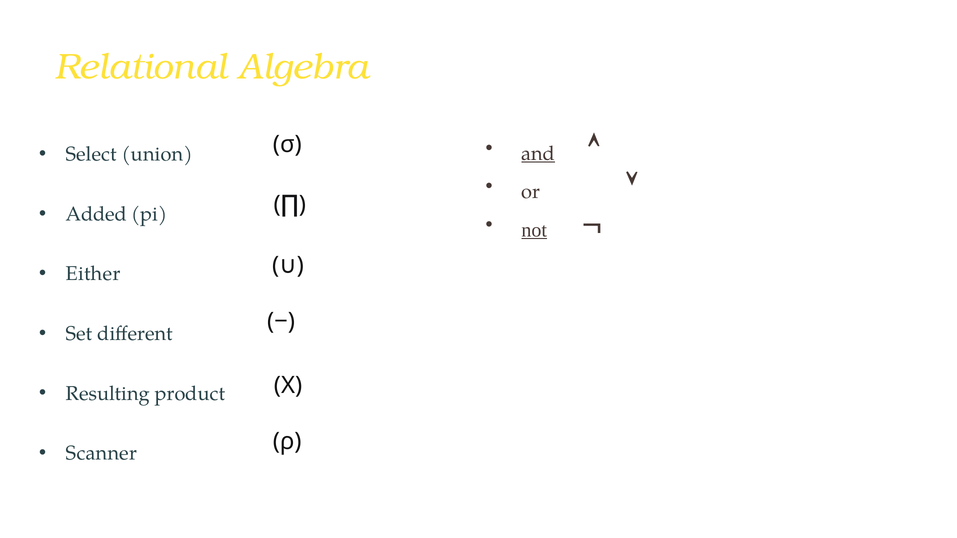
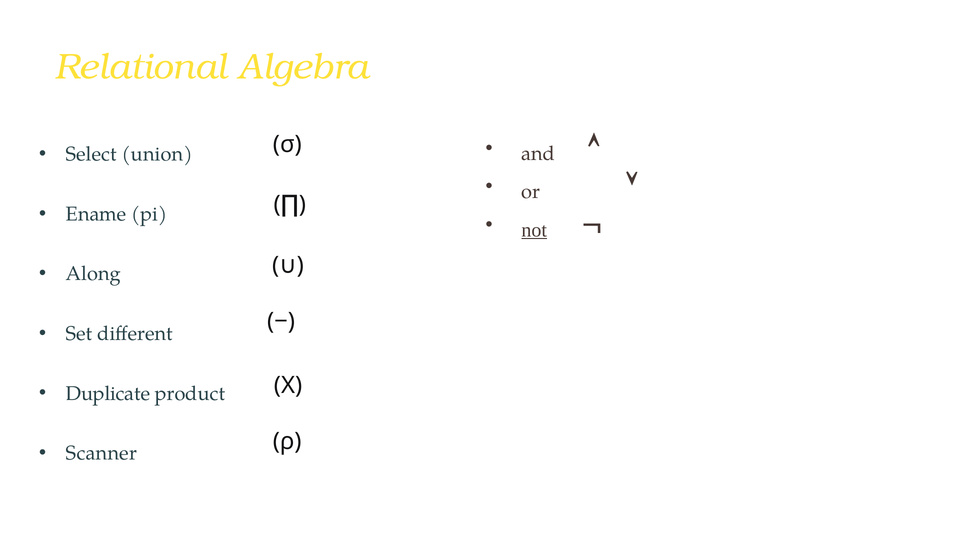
and underline: present -> none (538, 154)
Added: Added -> Ename (96, 214)
Either: Either -> Along (93, 274)
Resulting: Resulting -> Duplicate (108, 394)
